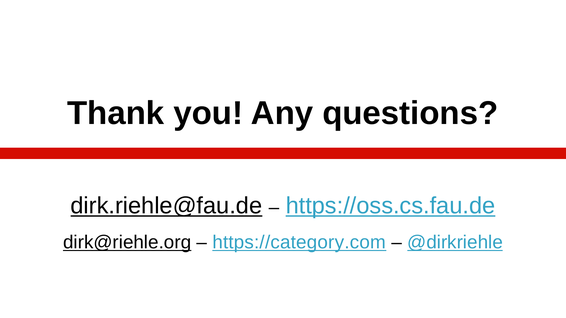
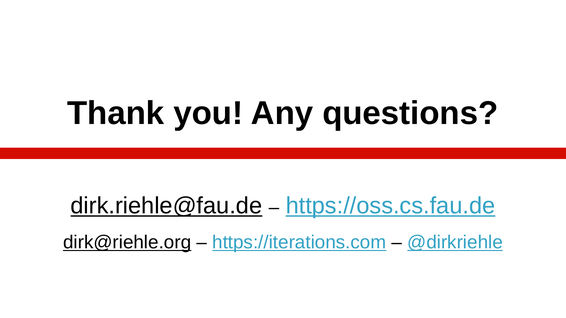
https://category.com: https://category.com -> https://iterations.com (299, 242)
